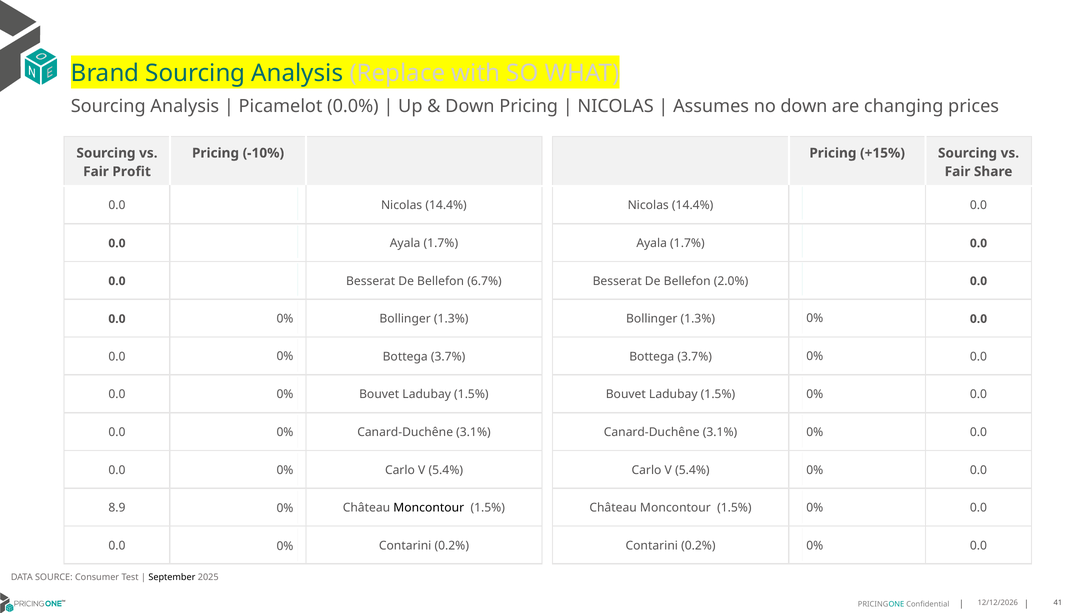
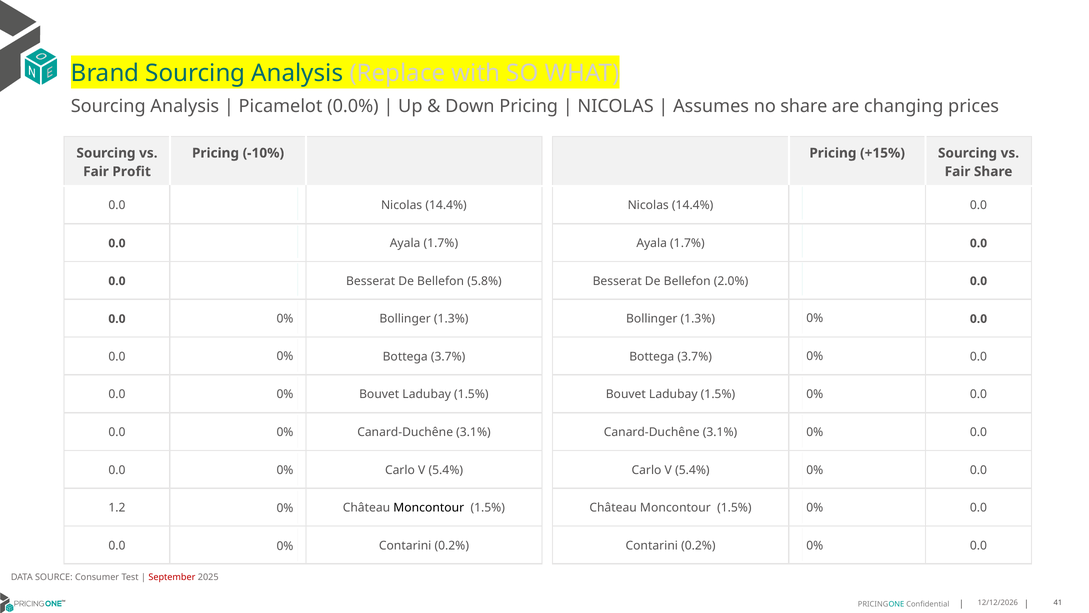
no down: down -> share (804, 106)
6.7%: 6.7% -> 5.8% (484, 281)
8.9: 8.9 -> 1.2 (117, 508)
September colour: black -> red (172, 577)
